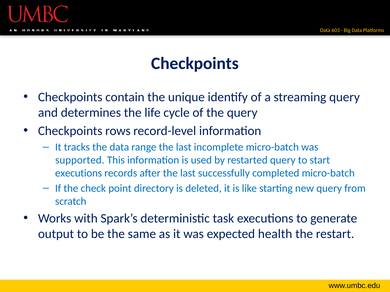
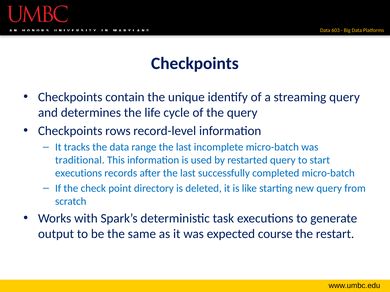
supported: supported -> traditional (80, 160)
health: health -> course (275, 234)
